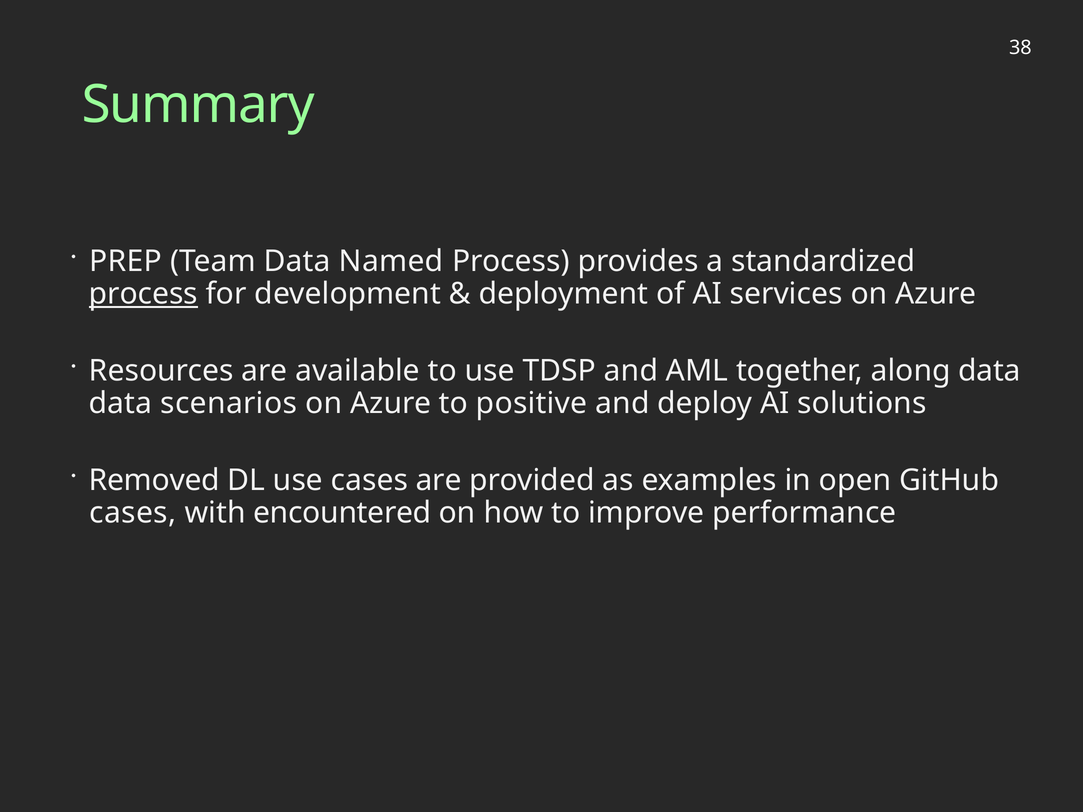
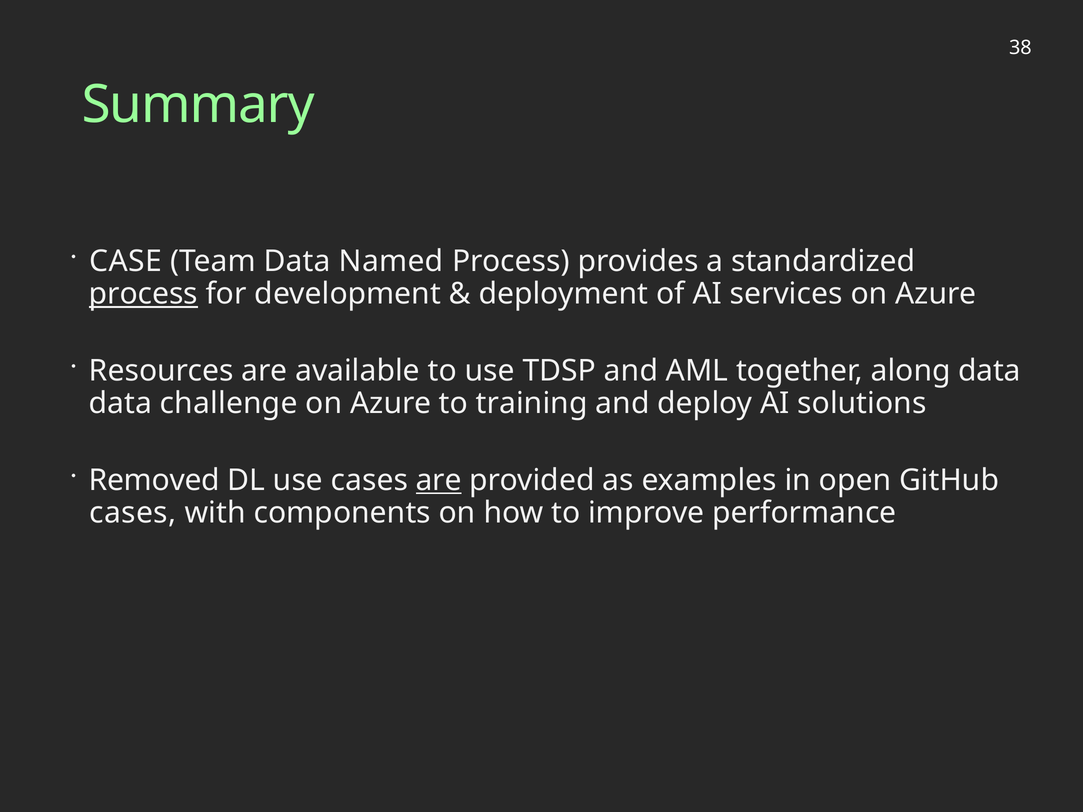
PREP: PREP -> CASE (126, 262)
scenarios: scenarios -> challenge (229, 404)
positive: positive -> training (532, 404)
are underline: none -> present (439, 481)
encountered: encountered -> components (342, 513)
